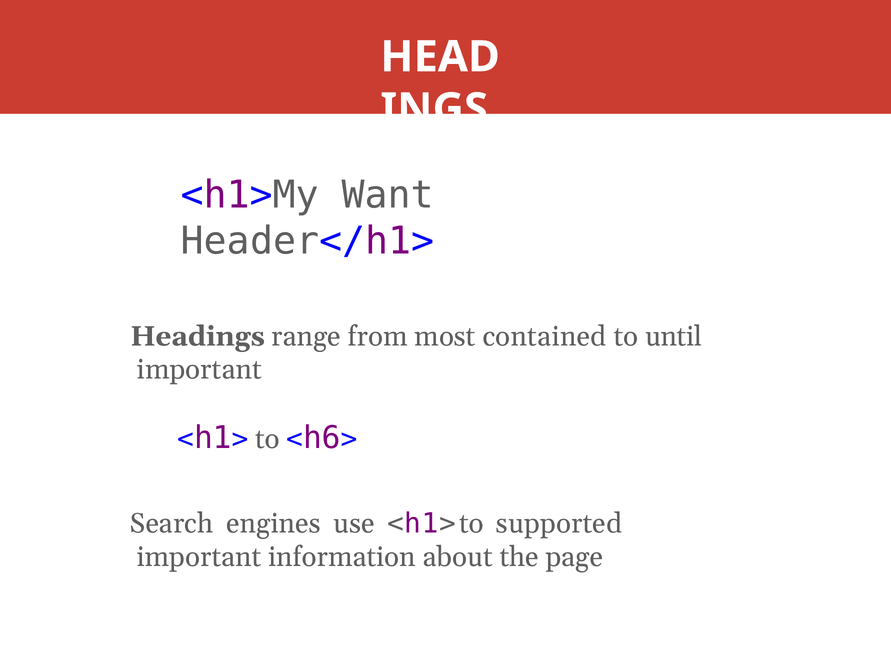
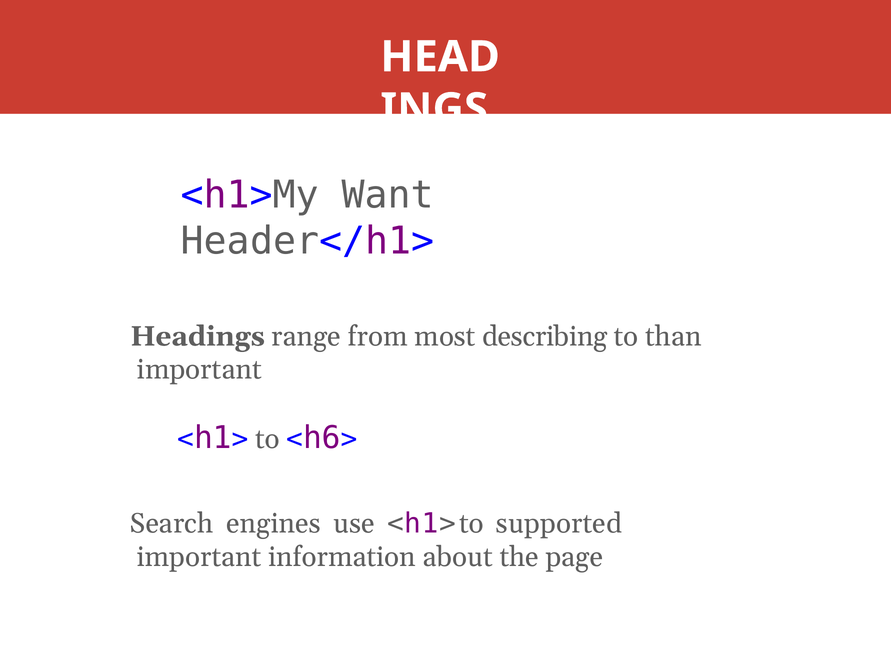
contained: contained -> describing (545, 336)
until: until -> than (673, 336)
